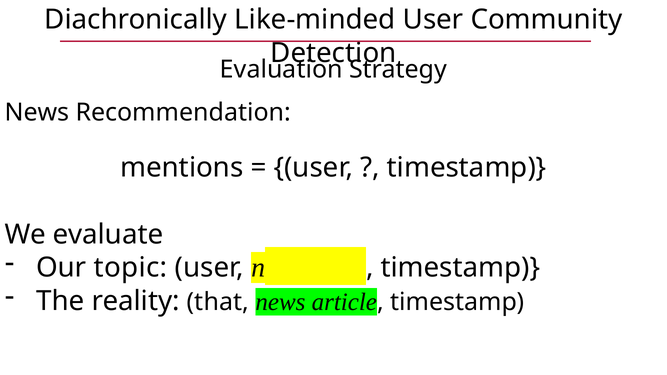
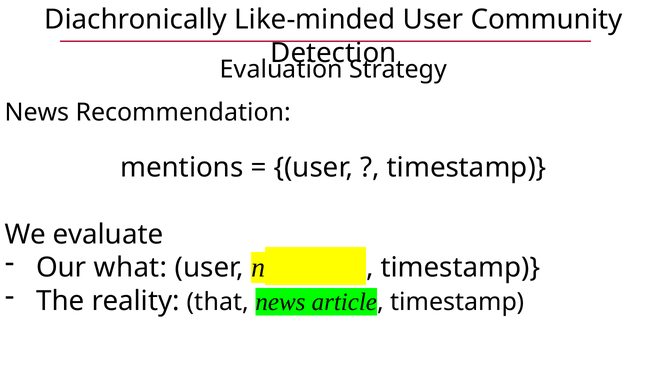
topic: topic -> what (131, 268)
